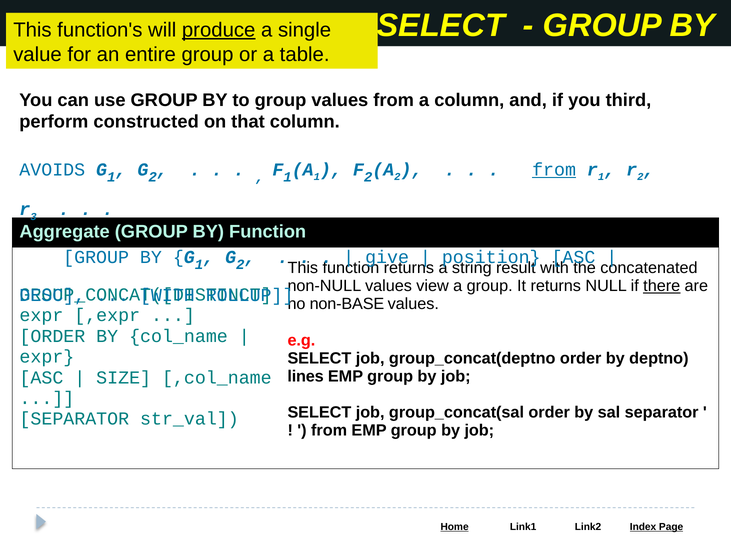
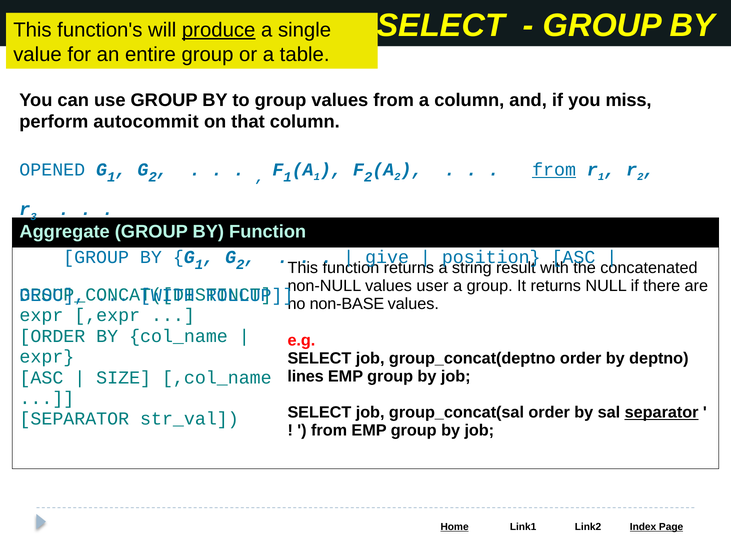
third: third -> miss (629, 100)
constructed: constructed -> autocommit (146, 122)
AVOIDS: AVOIDS -> OPENED (52, 170)
view: view -> user (432, 286)
there underline: present -> none (662, 286)
separator underline: none -> present (662, 413)
